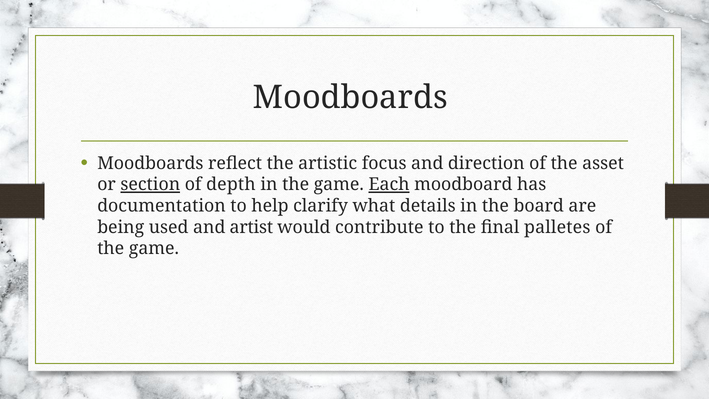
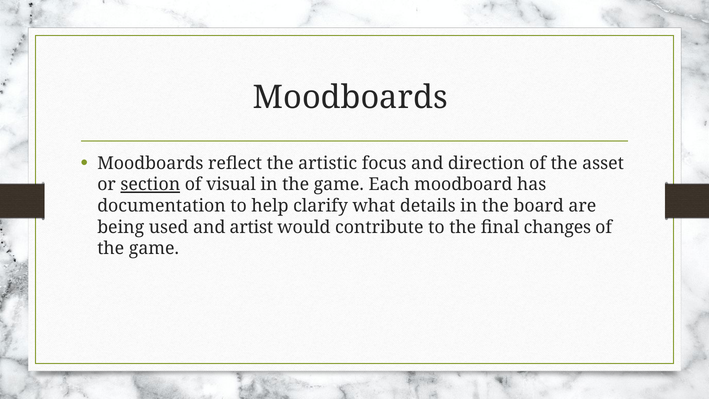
depth: depth -> visual (231, 185)
Each underline: present -> none (389, 185)
palletes: palletes -> changes (557, 227)
